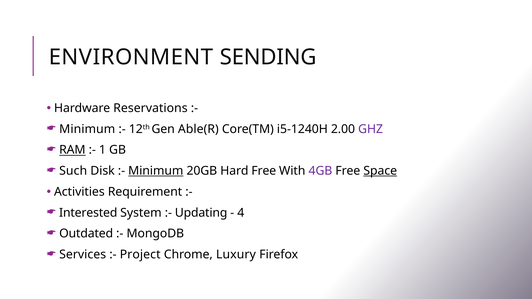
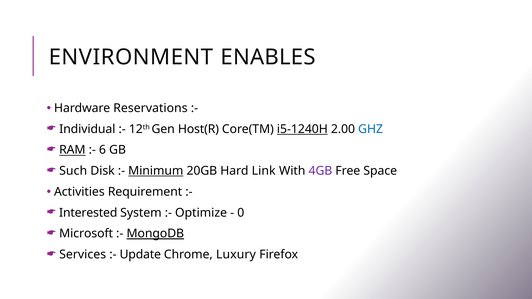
SENDING: SENDING -> ENABLES (268, 57)
Minimum: Minimum -> Individual (87, 129)
Able(R: Able(R -> Host(R (198, 129)
i5-1240H underline: none -> present (302, 129)
GHZ colour: purple -> blue (371, 129)
1: 1 -> 6 (102, 150)
Hard Free: Free -> Link (264, 171)
Space underline: present -> none (380, 171)
Updating: Updating -> Optimize (201, 213)
4: 4 -> 0 (241, 213)
Outdated: Outdated -> Microsoft (86, 234)
MongoDB underline: none -> present (155, 234)
Project: Project -> Update (140, 255)
